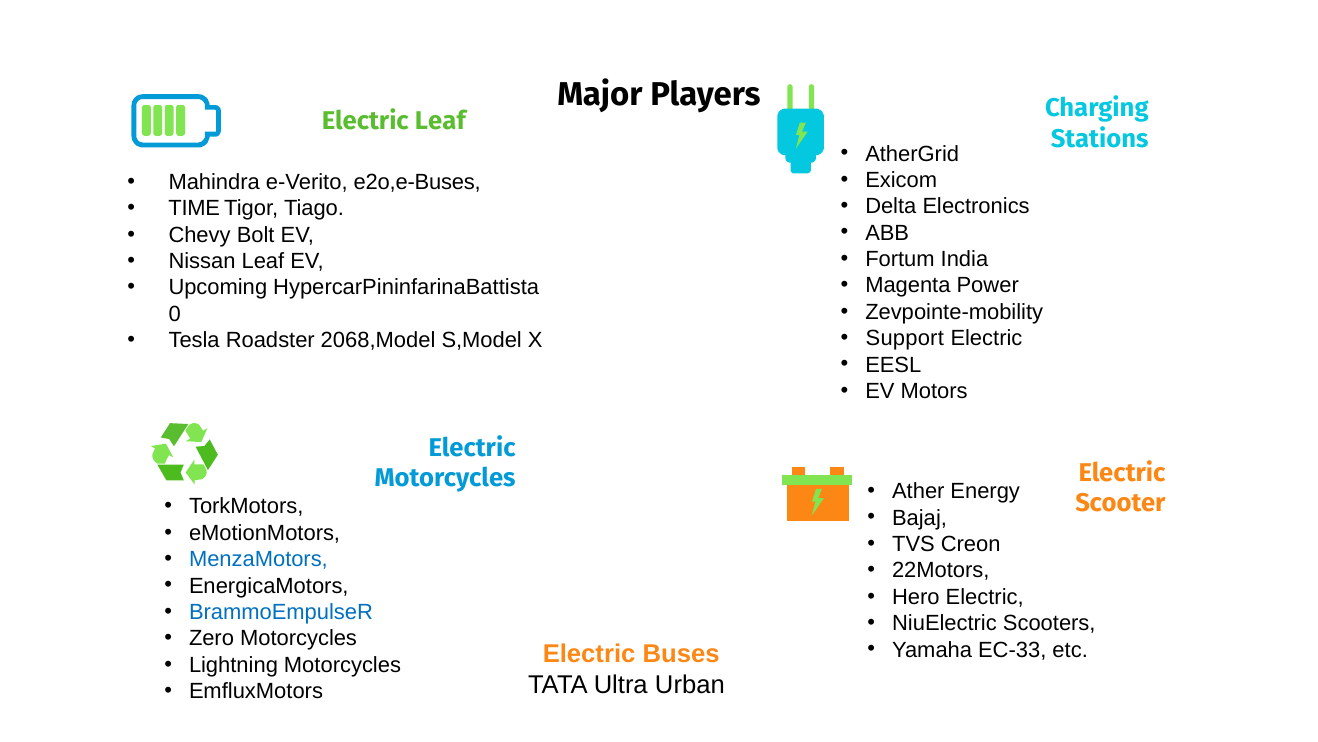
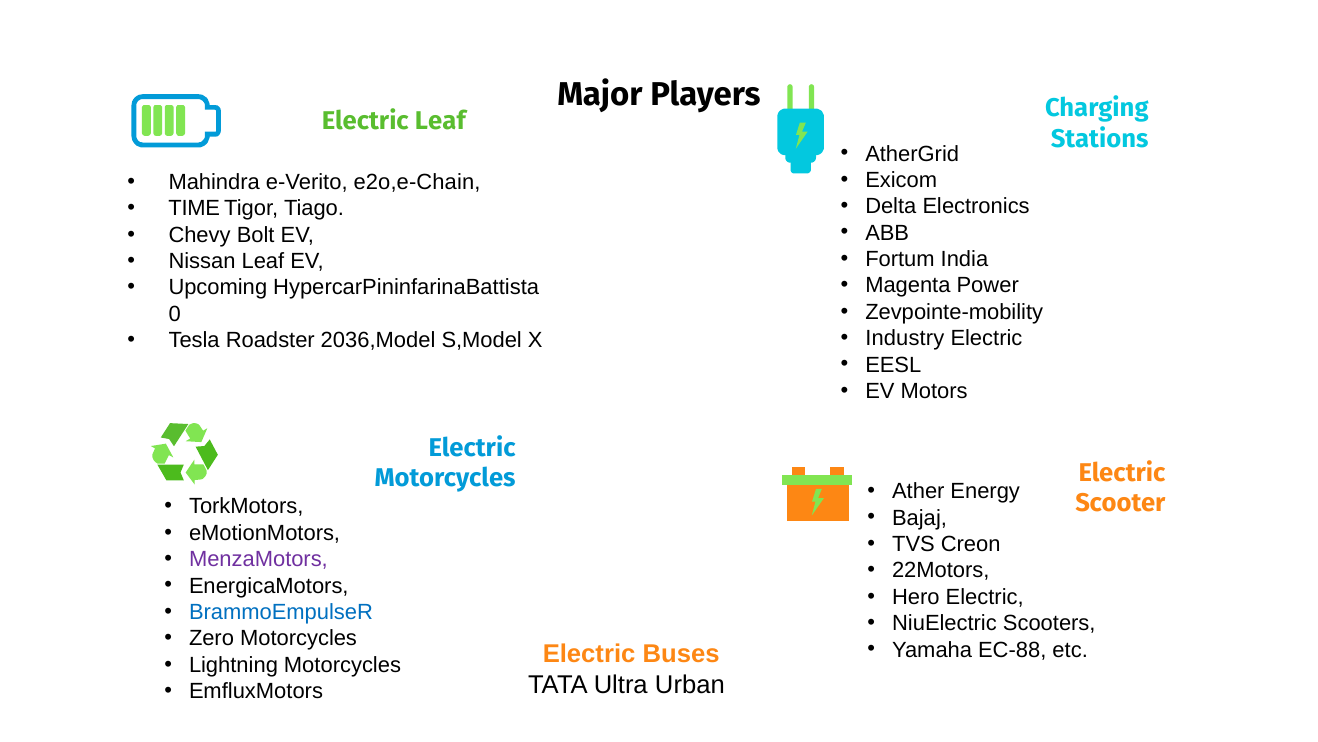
e2o,e-Buses: e2o,e-Buses -> e2o,e-Chain (417, 182)
Support: Support -> Industry (905, 338)
2068,Model: 2068,Model -> 2036,Model (378, 340)
MenzaMotors colour: blue -> purple (258, 559)
EC-33: EC-33 -> EC-88 (1012, 649)
